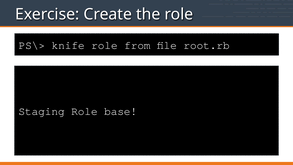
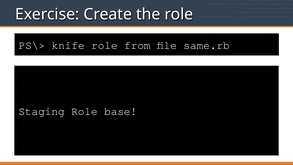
root.rb: root.rb -> same.rb (207, 45)
